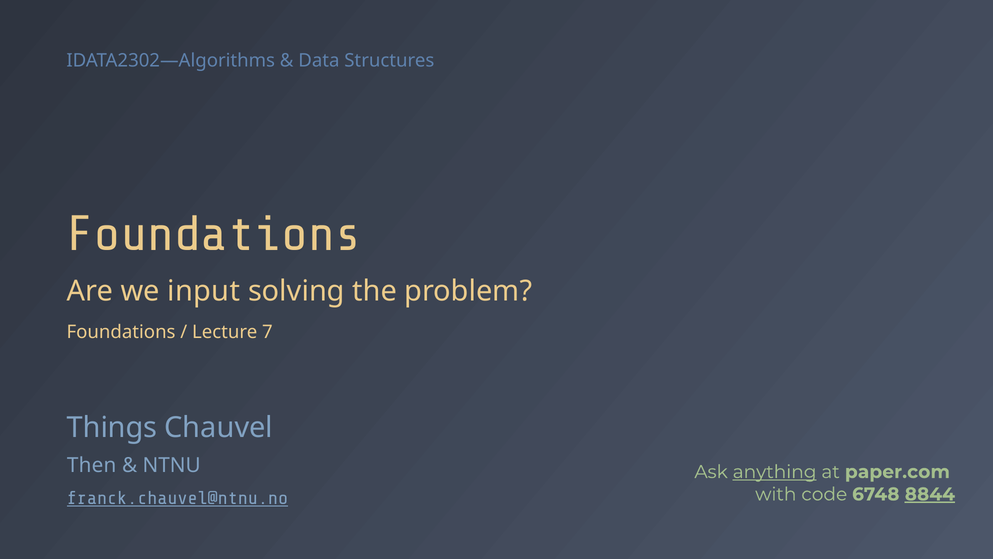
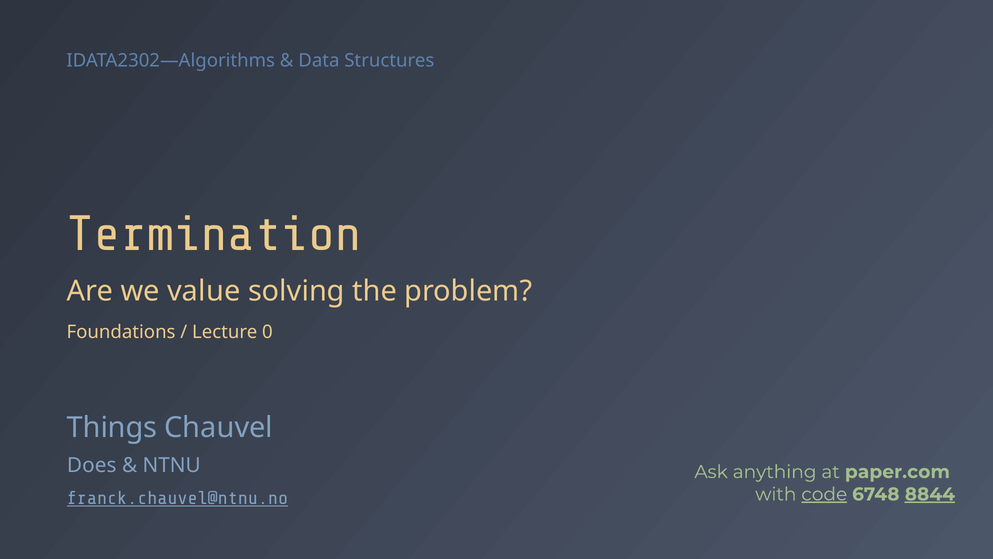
Foundations: Foundations -> Termination (214, 234)
input: input -> value (204, 291)
7: 7 -> 0 (267, 332)
Then: Then -> Does (92, 465)
anything underline: present -> none (775, 472)
code underline: none -> present (824, 494)
